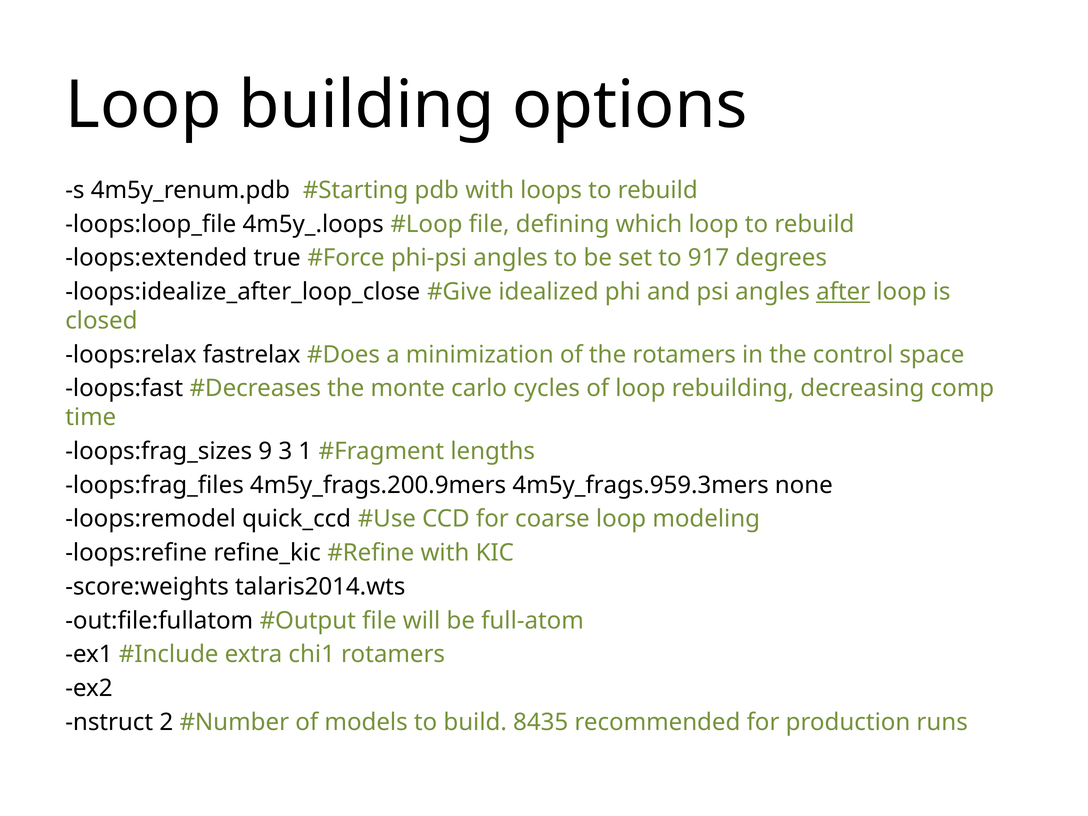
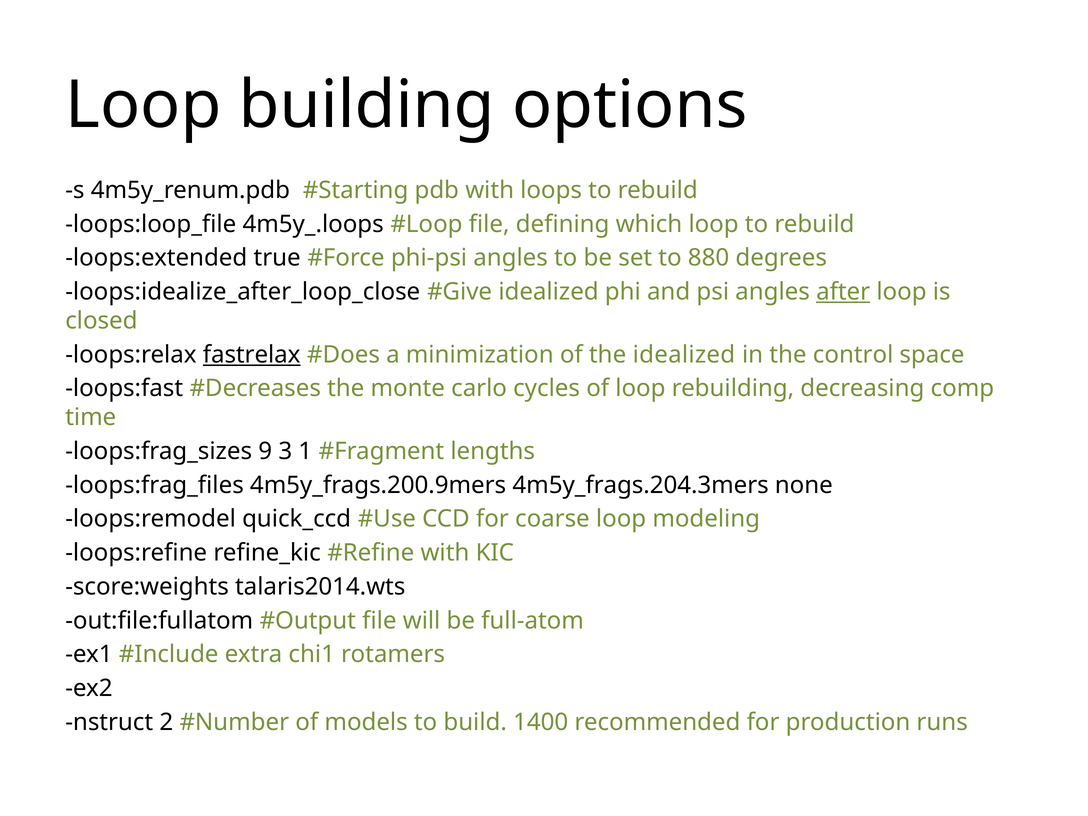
917: 917 -> 880 (709, 258)
fastrelax underline: none -> present (252, 355)
the rotamers: rotamers -> idealized (684, 355)
4m5y_frags.959.3mers: 4m5y_frags.959.3mers -> 4m5y_frags.204.3mers (641, 485)
8435: 8435 -> 1400 (541, 722)
